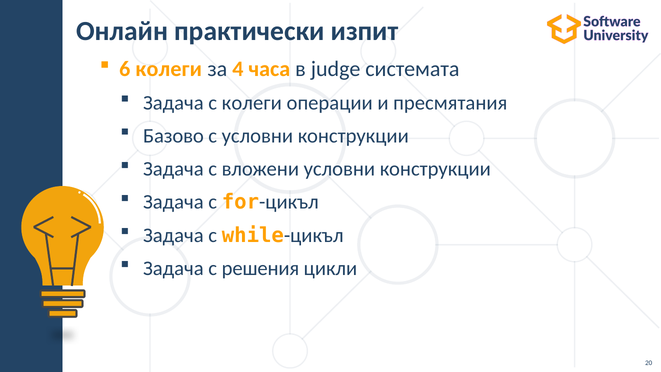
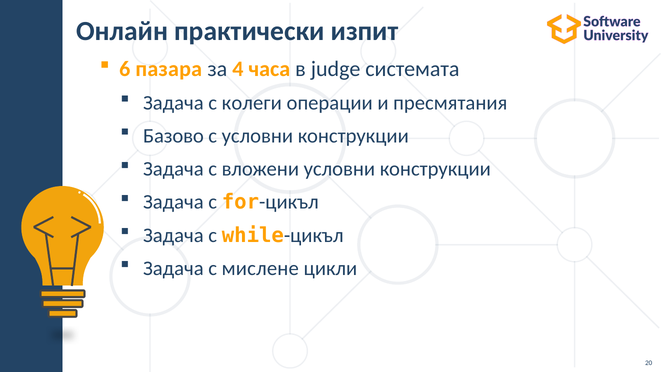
6 колеги: колеги -> пазара (169, 69)
решения: решения -> мислене (260, 268)
